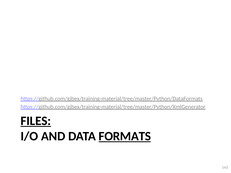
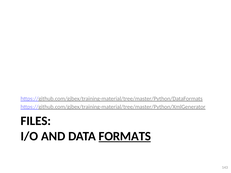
FILES underline: present -> none (36, 121)
